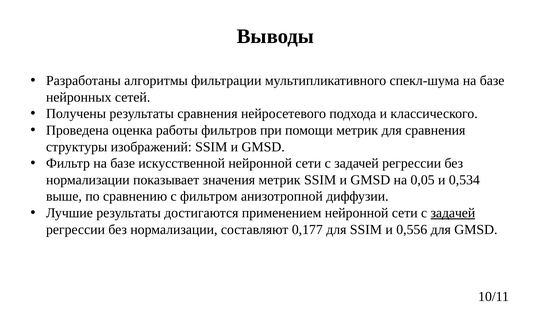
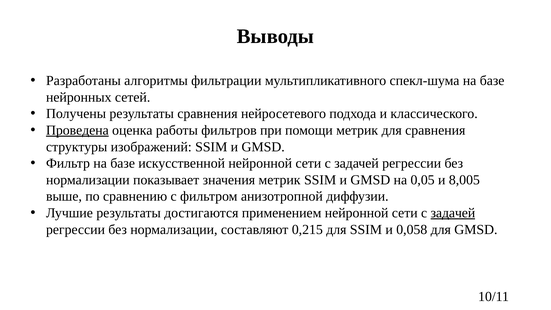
Проведена underline: none -> present (77, 130)
0,534: 0,534 -> 8,005 (464, 180)
0,177: 0,177 -> 0,215 (307, 229)
0,556: 0,556 -> 0,058 (412, 229)
